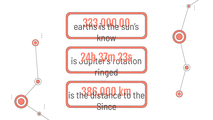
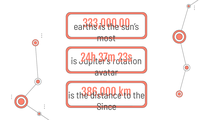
know: know -> most (106, 38)
ringed: ringed -> avatar (106, 72)
